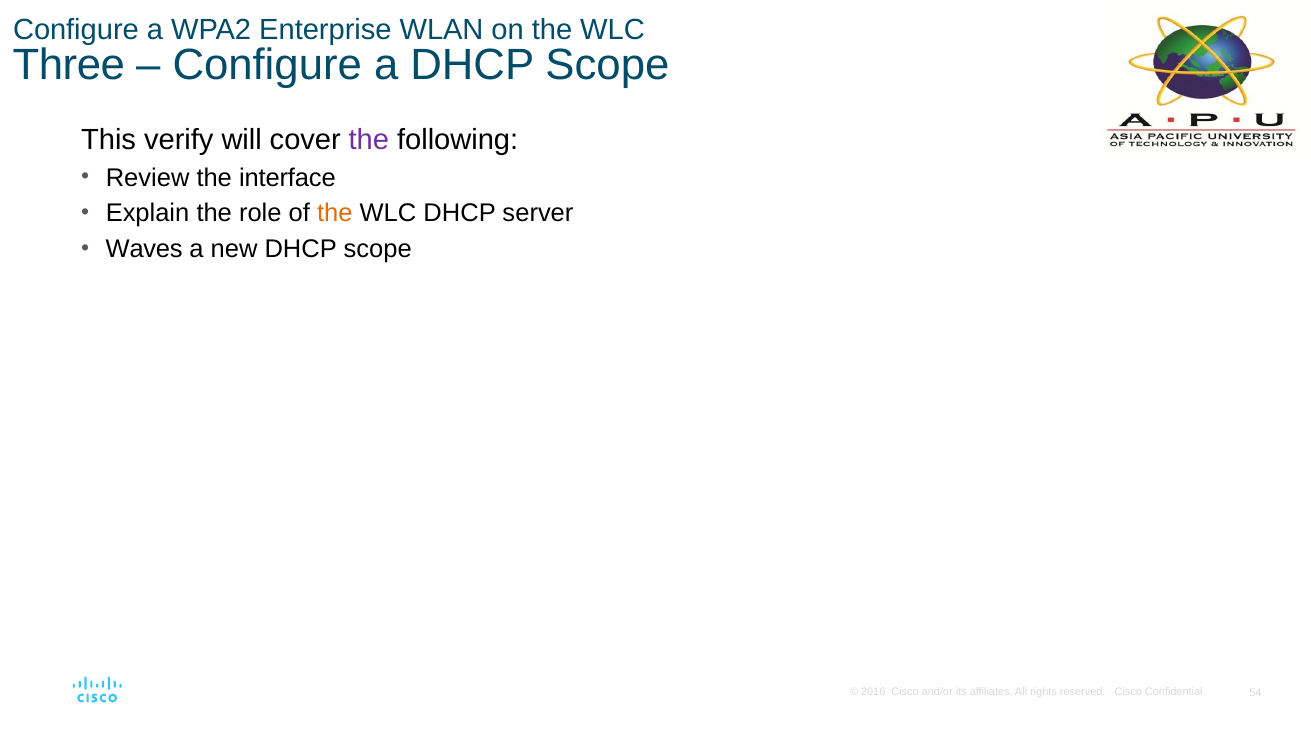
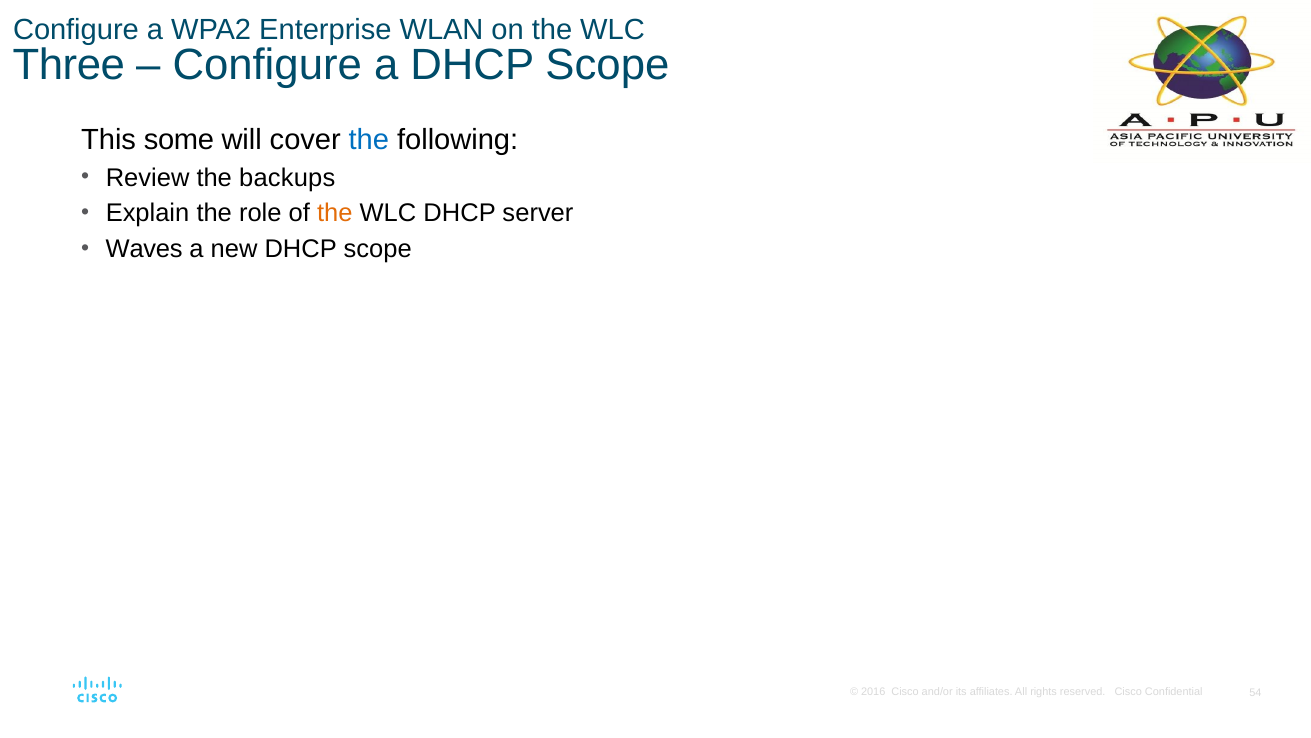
verify: verify -> some (179, 140)
the colour: purple -> blue (369, 140)
interface: interface -> backups (287, 178)
